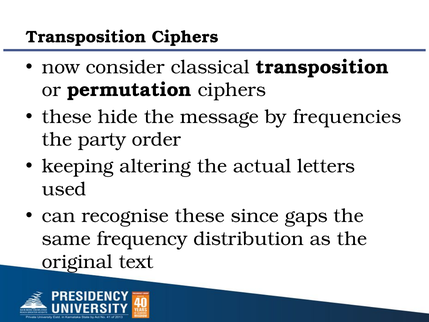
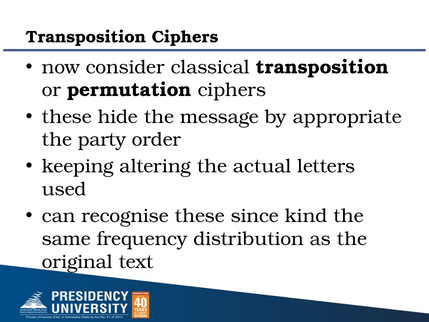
frequencies: frequencies -> appropriate (347, 117)
gaps: gaps -> kind (306, 216)
